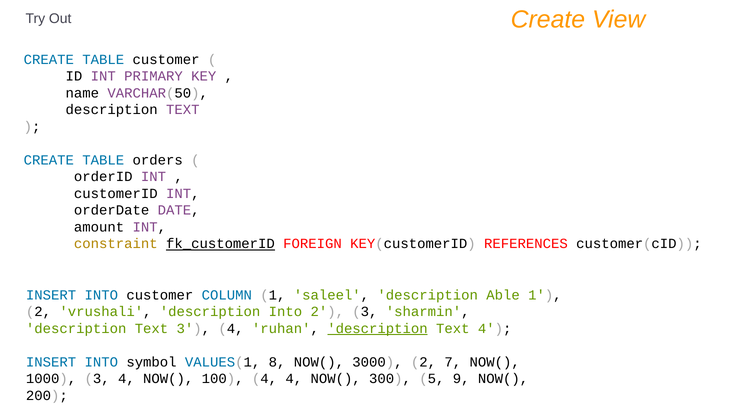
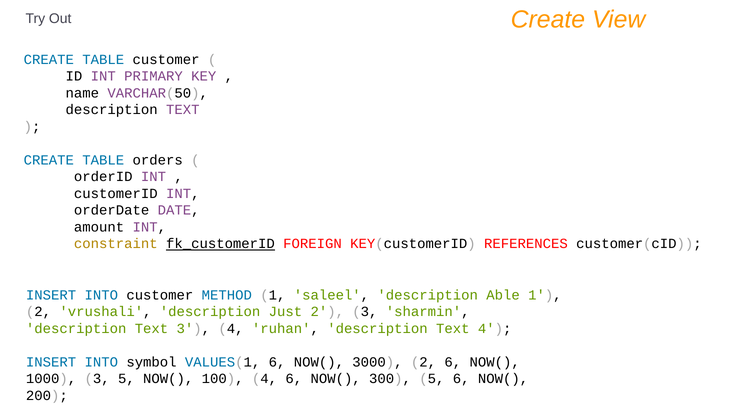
COLUMN: COLUMN -> METHOD (227, 295)
description Into: Into -> Just (285, 311)
description underline: present -> none (377, 328)
VALUES(1 8: 8 -> 6 (277, 362)
2 7: 7 -> 6 (453, 362)
1000 3 4: 4 -> 5 (126, 378)
4 4: 4 -> 6 (294, 378)
5 9: 9 -> 6 (461, 378)
